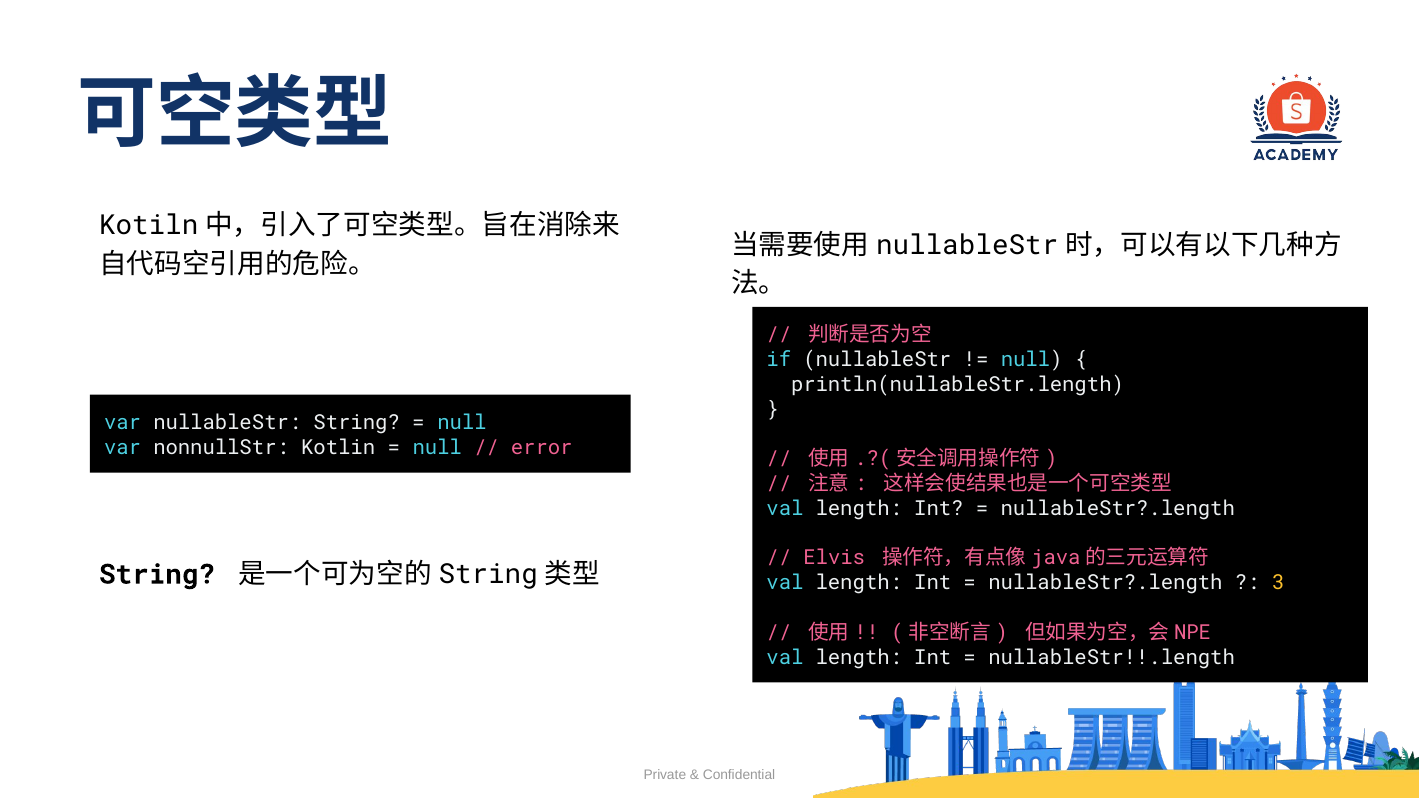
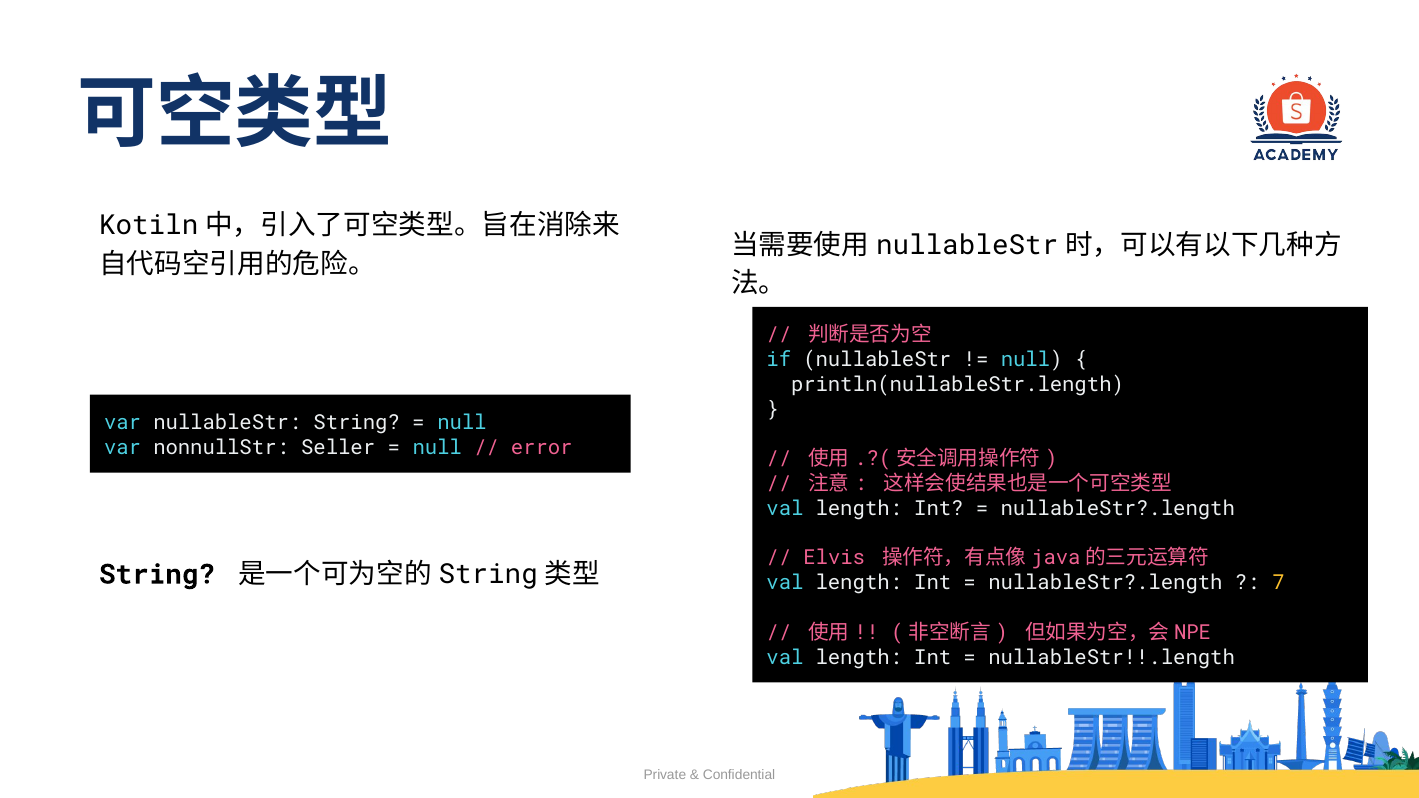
Kotlin: Kotlin -> Seller (338, 448)
3: 3 -> 7 (1279, 583)
